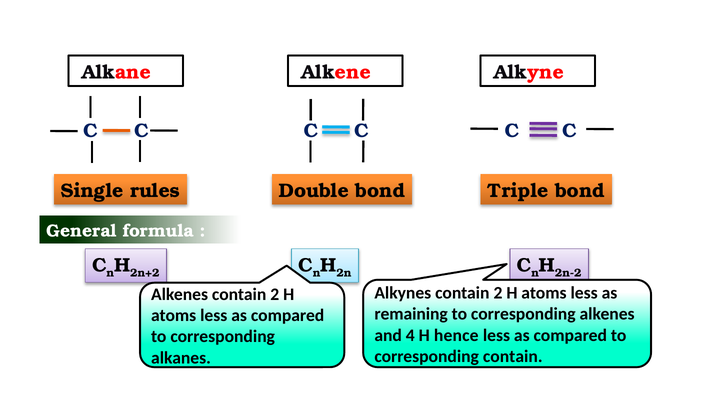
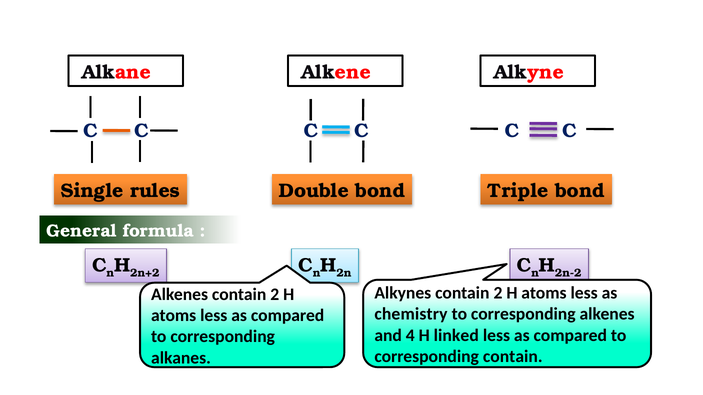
remaining: remaining -> chemistry (411, 315)
hence: hence -> linked (456, 336)
